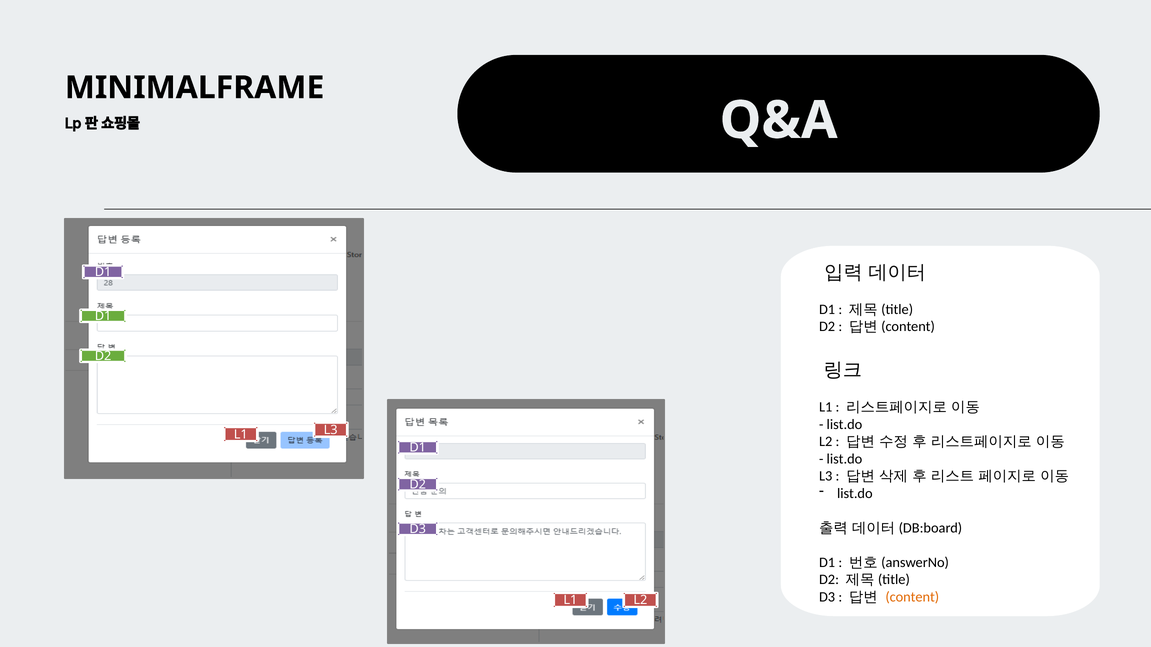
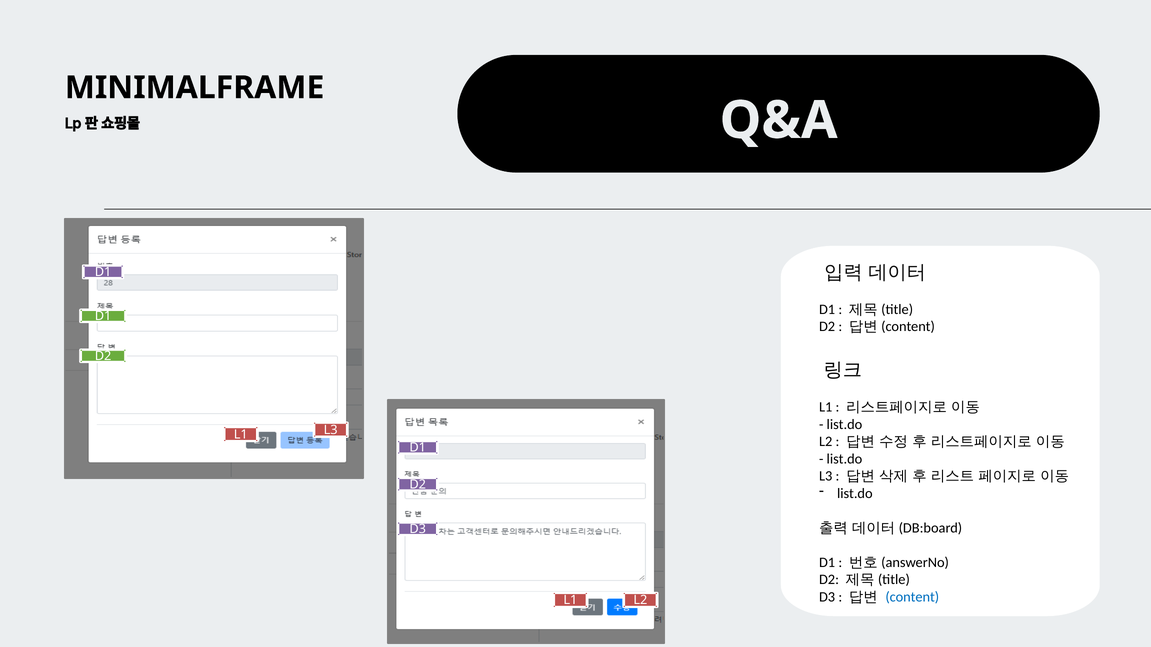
content colour: orange -> blue (912, 597)
